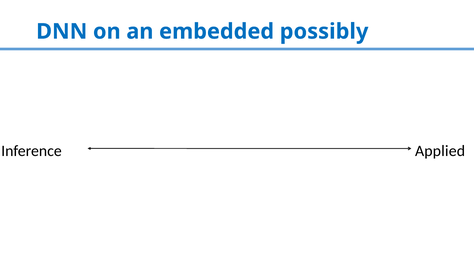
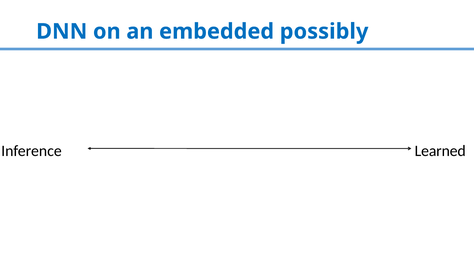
Applied: Applied -> Learned (440, 151)
